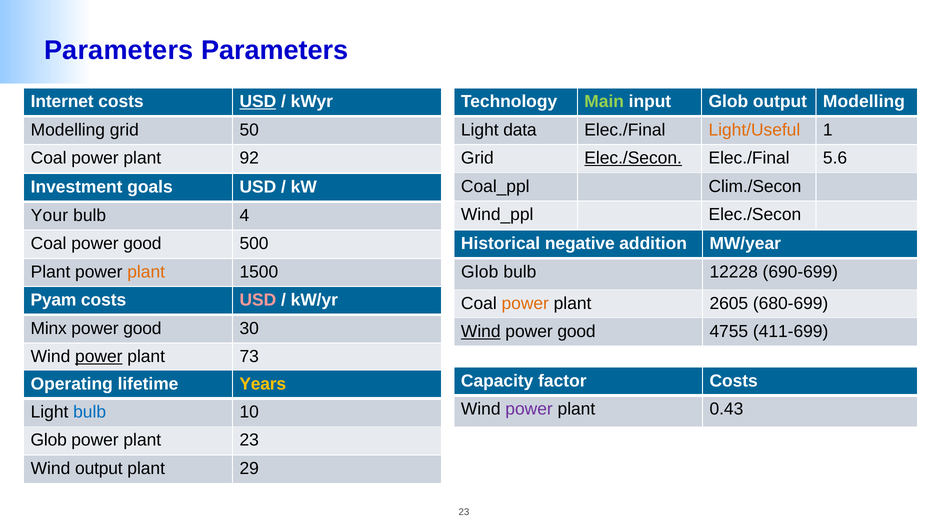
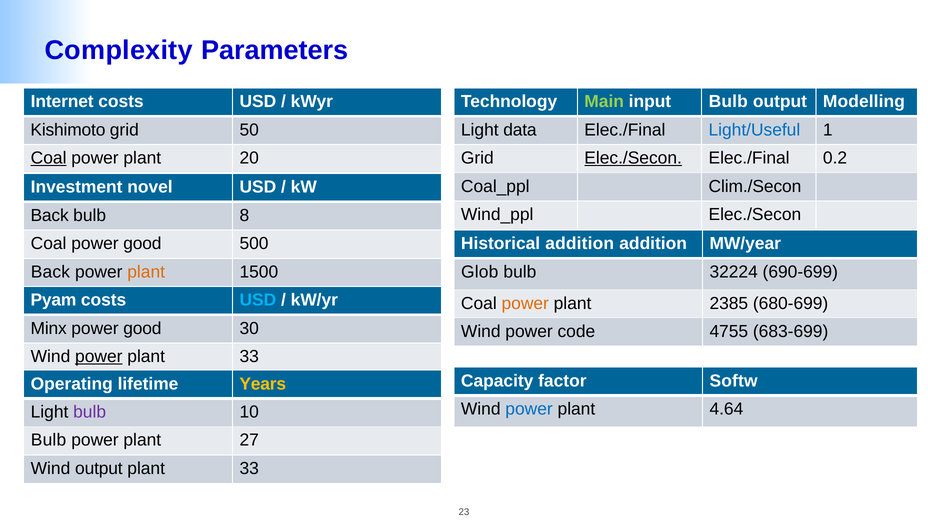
Parameters: Parameters -> Complexity (119, 51)
USD underline: present -> none (258, 102)
input Glob: Glob -> Bulb (728, 102)
Modelling: Modelling -> Kishimoto (68, 130)
Light/Useful colour: orange -> blue (754, 130)
Coal underline: none -> present (49, 158)
92: 92 -> 20 (249, 158)
5.6: 5.6 -> 0.2 (835, 158)
goals: goals -> novel (150, 187)
Your: Your -> Back (50, 215)
4: 4 -> 8 (244, 215)
Historical negative: negative -> addition (580, 244)
Plant: Plant -> Back (50, 272)
12228: 12228 -> 32224 (734, 272)
USD colour: pink -> light blue (258, 300)
2605: 2605 -> 2385 (729, 303)
Wind underline: present -> none (481, 331)
good: good -> code (576, 331)
411-699: 411-699 -> 683-699 (791, 331)
73: 73 -> 33 (249, 357)
factor Costs: Costs -> Softw (734, 381)
power colour: purple -> blue (529, 409)
0.43: 0.43 -> 4.64 (726, 409)
bulb colour: blue -> purple (90, 412)
Glob: Glob -> Bulb (49, 440)
plant 23: 23 -> 27 (249, 440)
29: 29 -> 33 (249, 468)
